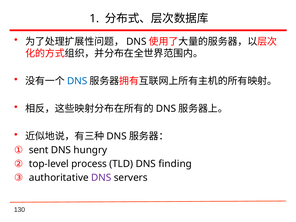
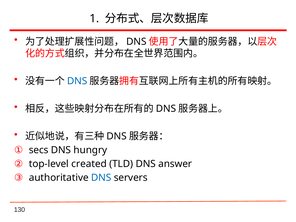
sent: sent -> secs (39, 150)
process: process -> created (89, 164)
finding: finding -> answer (175, 164)
DNS colour: purple -> blue (101, 178)
